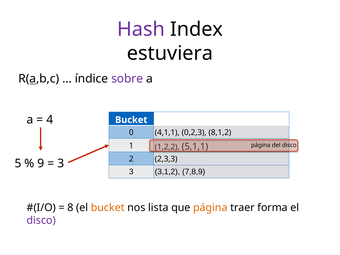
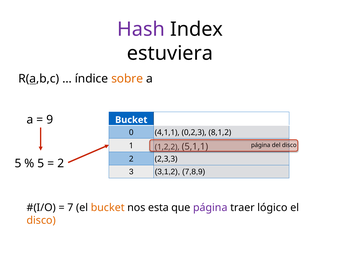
sobre colour: purple -> orange (127, 79)
4: 4 -> 9 (50, 120)
9: 9 -> 5 (41, 163)
3: 3 -> 2 (61, 163)
8: 8 -> 7 (70, 208)
lista: lista -> esta (158, 208)
página colour: orange -> purple (210, 208)
forma: forma -> lógico (272, 208)
disco colour: purple -> orange (41, 220)
